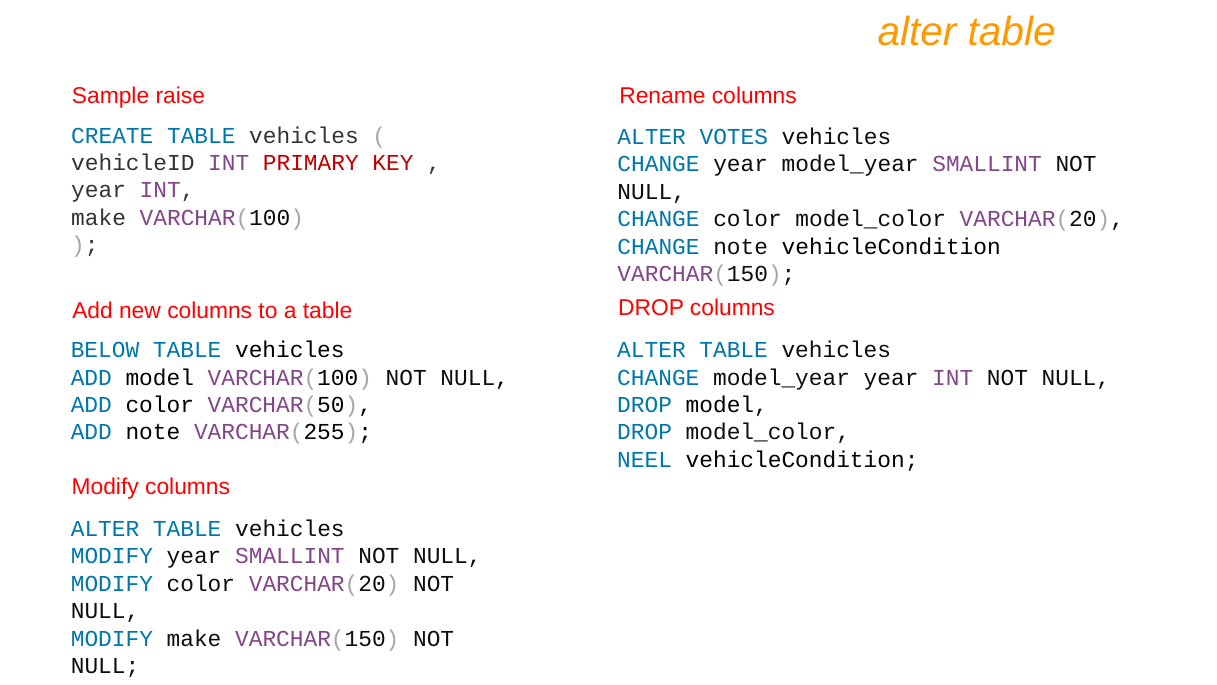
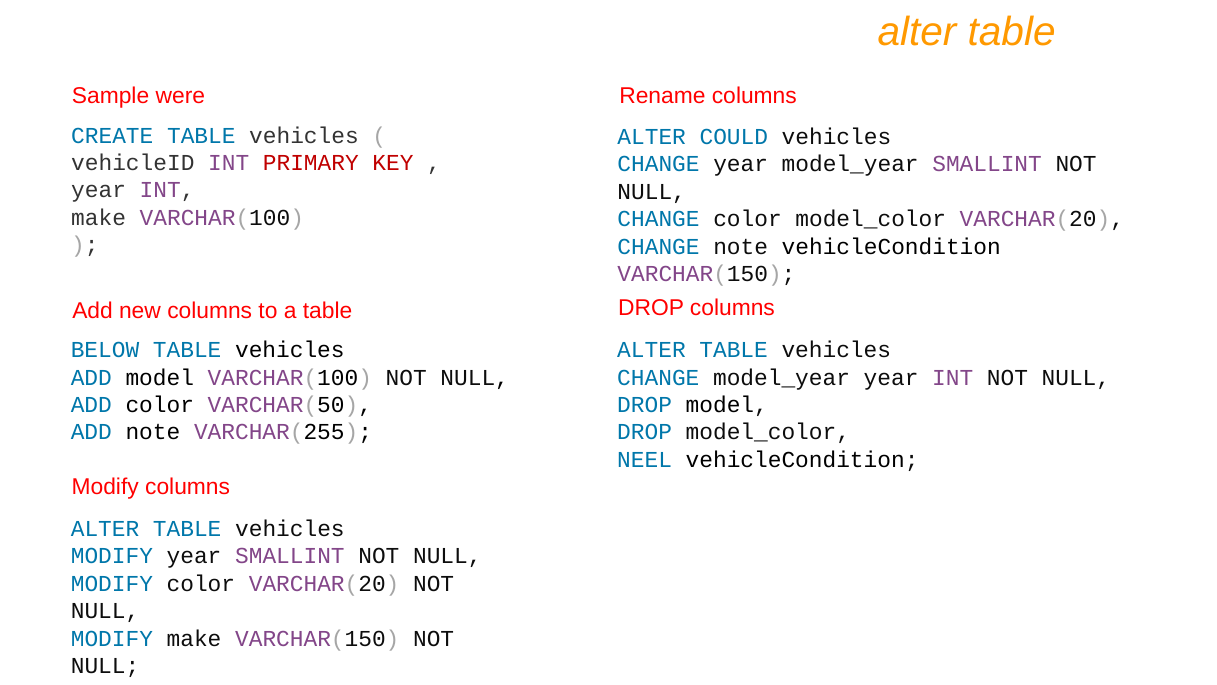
raise: raise -> were (180, 96)
VOTES: VOTES -> COULD (734, 137)
